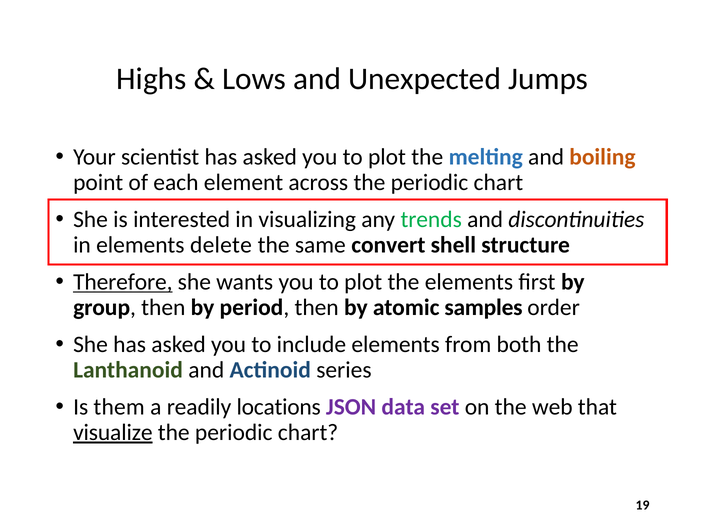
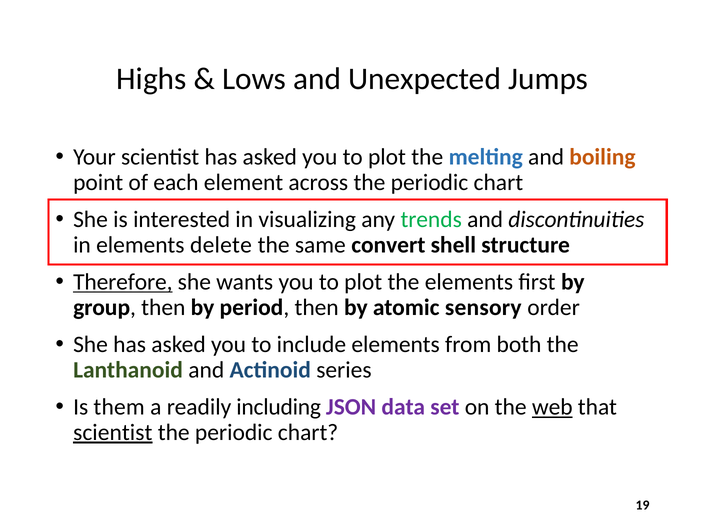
samples: samples -> sensory (483, 307)
locations: locations -> including (279, 407)
web underline: none -> present (552, 407)
visualize: visualize -> scientist (113, 432)
